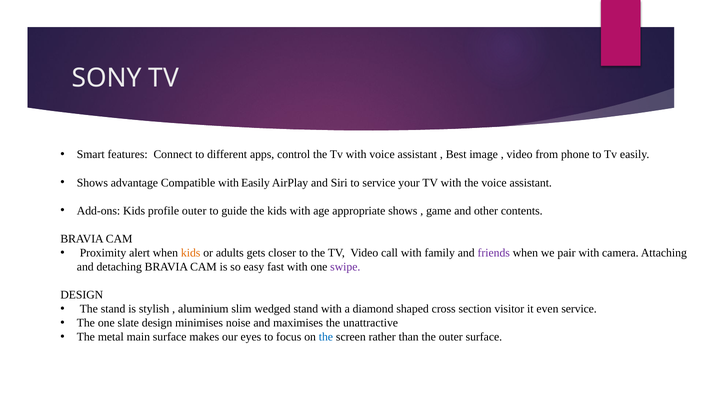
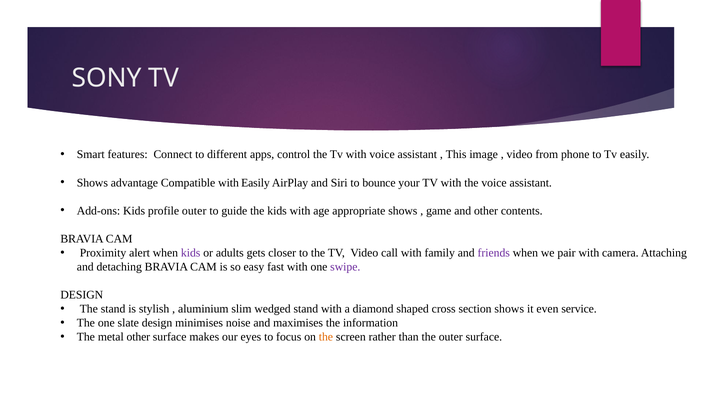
Best: Best -> This (456, 155)
to service: service -> bounce (379, 183)
kids colour: orange -> purple (191, 253)
section visitor: visitor -> shows (509, 309)
unattractive: unattractive -> information (371, 323)
metal main: main -> other (138, 337)
the colour: blue -> orange (326, 337)
